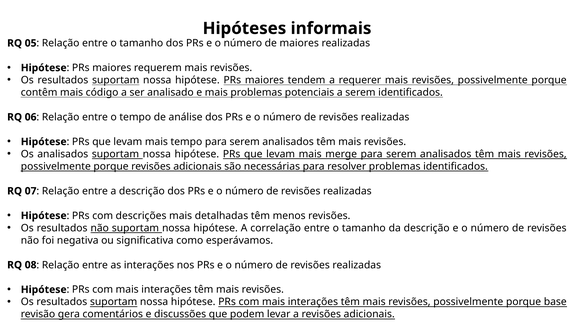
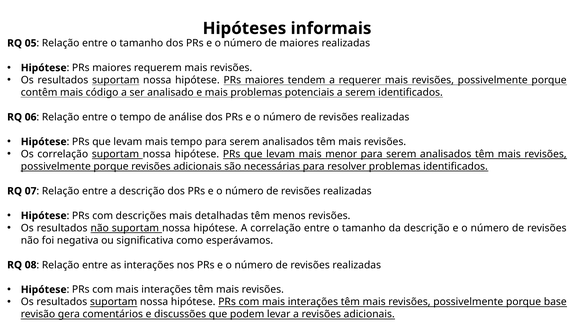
Os analisados: analisados -> correlação (63, 154)
merge: merge -> menor (341, 154)
